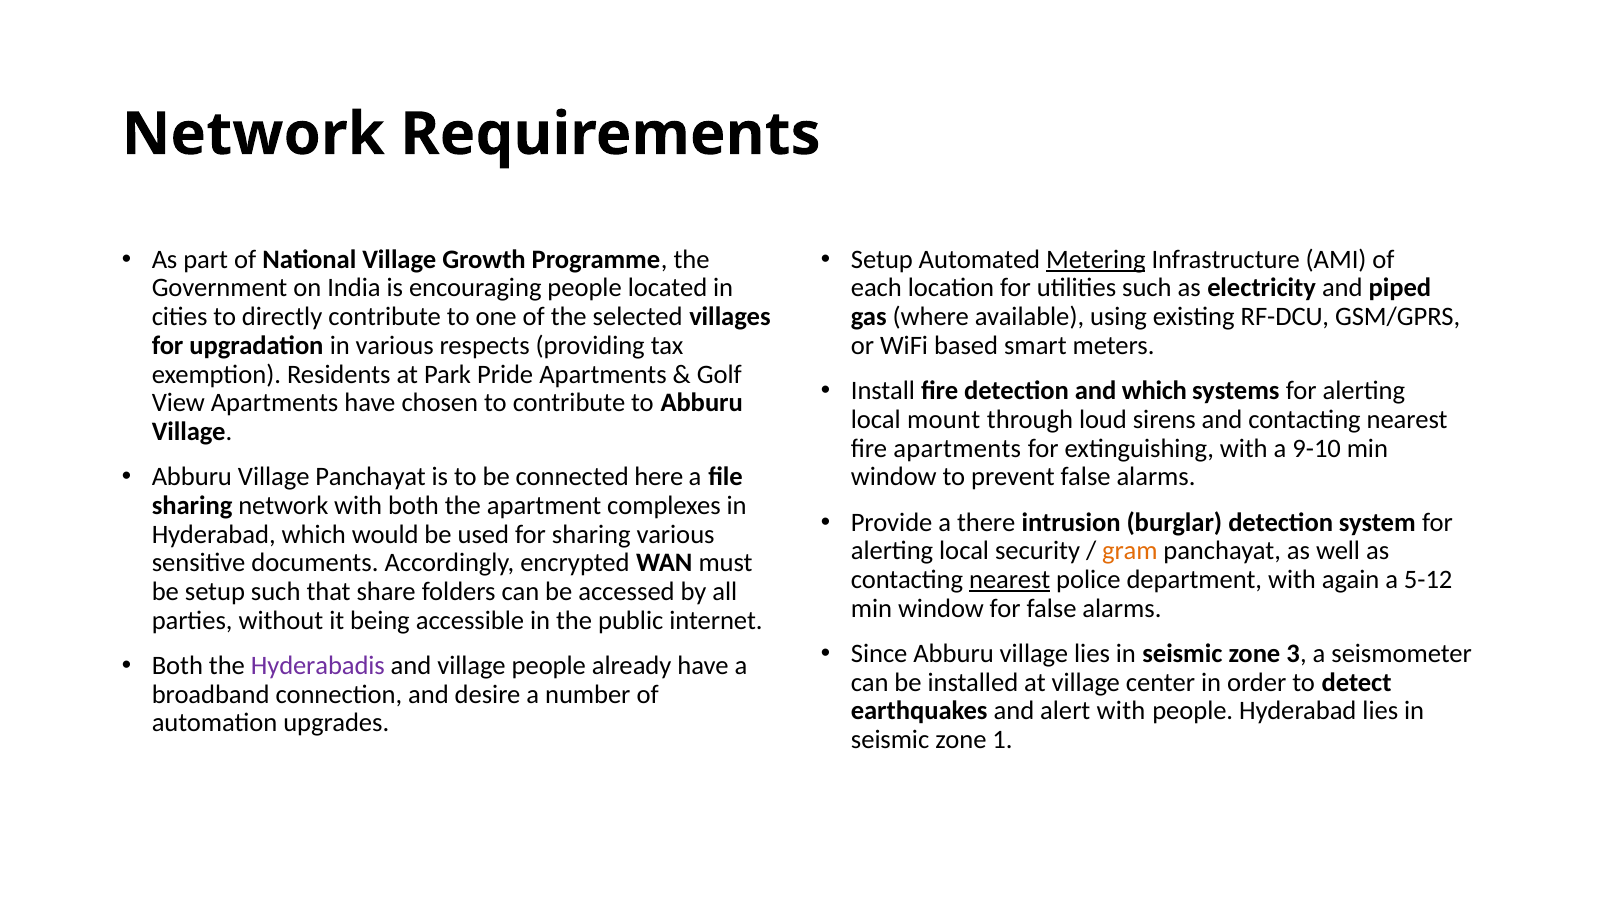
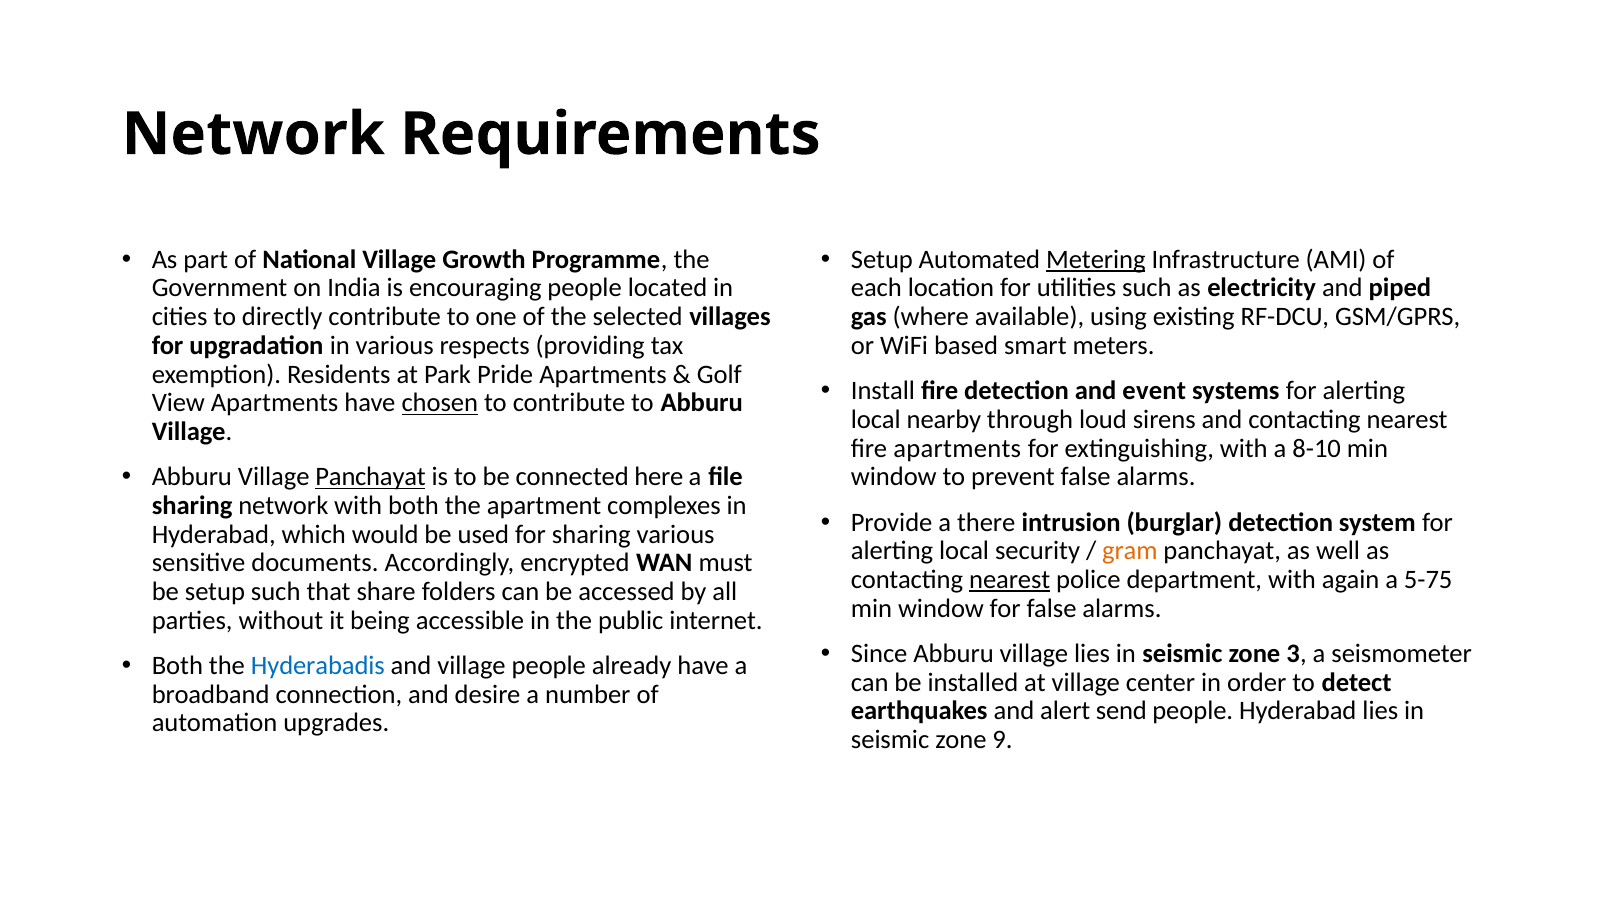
and which: which -> event (1154, 391)
chosen underline: none -> present (440, 403)
mount: mount -> nearby (944, 420)
9-10: 9-10 -> 8-10 (1317, 448)
Panchayat underline: none -> present (371, 477)
5-12: 5-12 -> 5-75 (1428, 580)
Hyderabadis colour: purple -> blue (318, 666)
alert with: with -> send (1121, 711)
1: 1 -> 9 (1002, 740)
